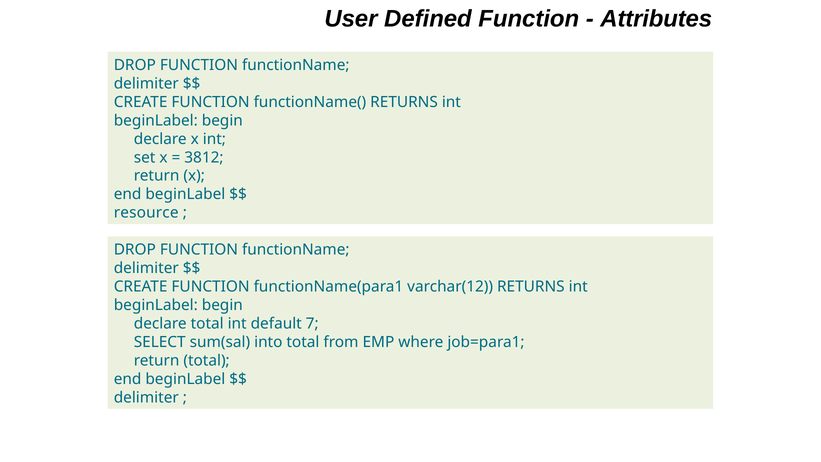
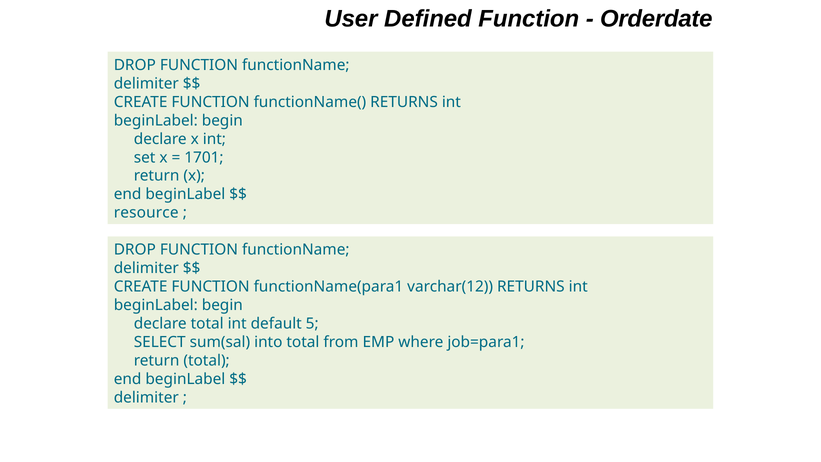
Attributes: Attributes -> Orderdate (656, 19)
3812: 3812 -> 1701 (204, 157)
7: 7 -> 5 (312, 324)
